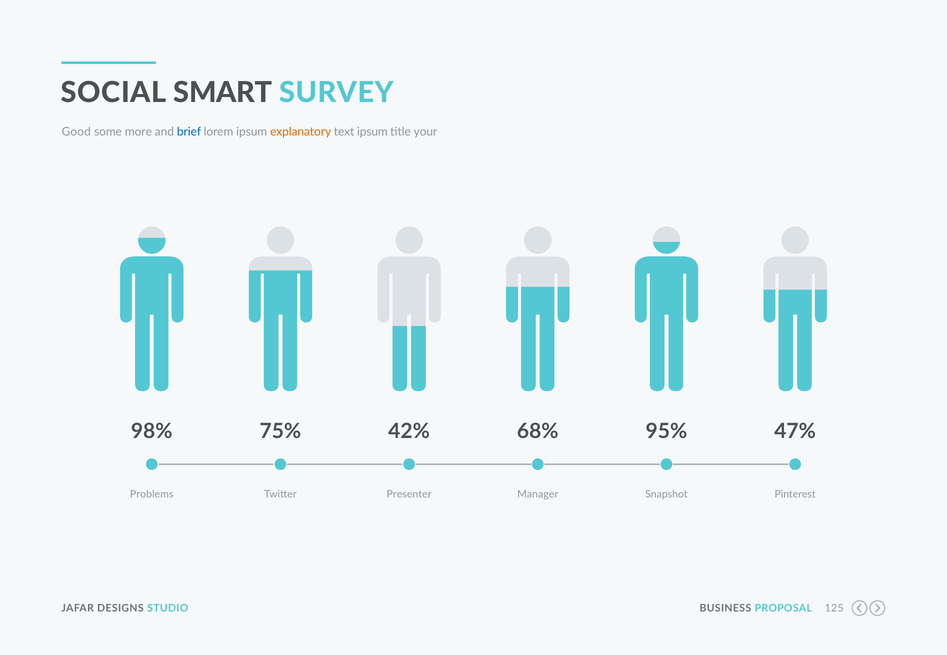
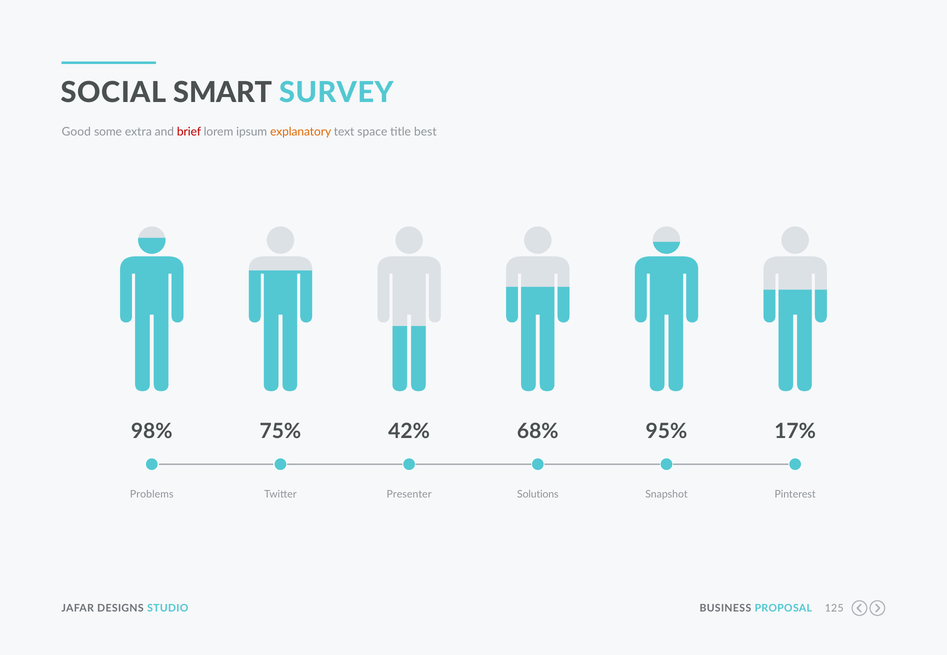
more: more -> extra (138, 132)
brief colour: blue -> red (189, 132)
text ipsum: ipsum -> space (372, 132)
your: your -> best (425, 132)
47%: 47% -> 17% (795, 432)
Manager: Manager -> Solutions (538, 495)
